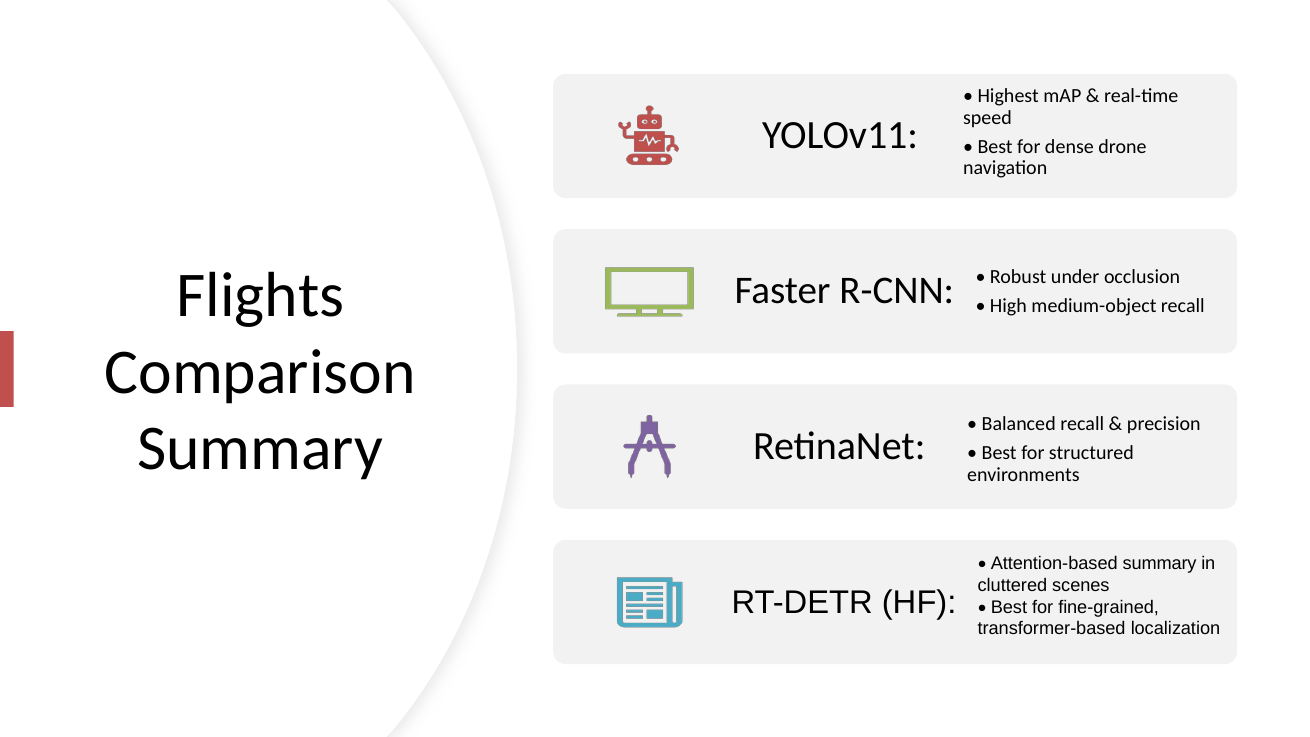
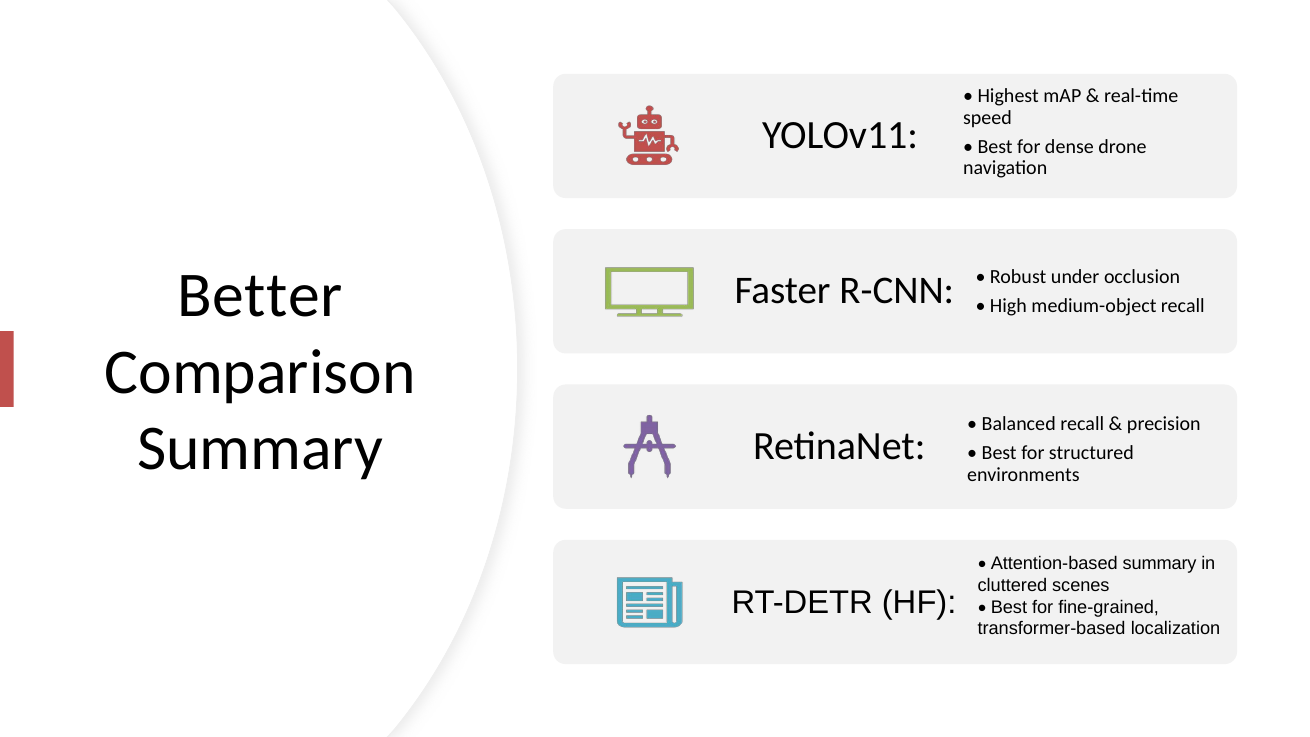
Flights: Flights -> Better (260, 296)
